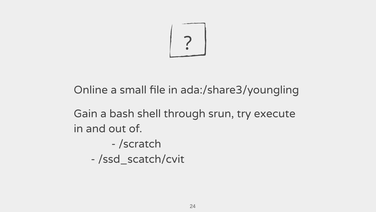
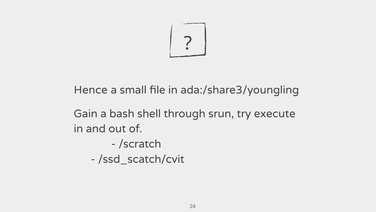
Online: Online -> Hence (91, 90)
